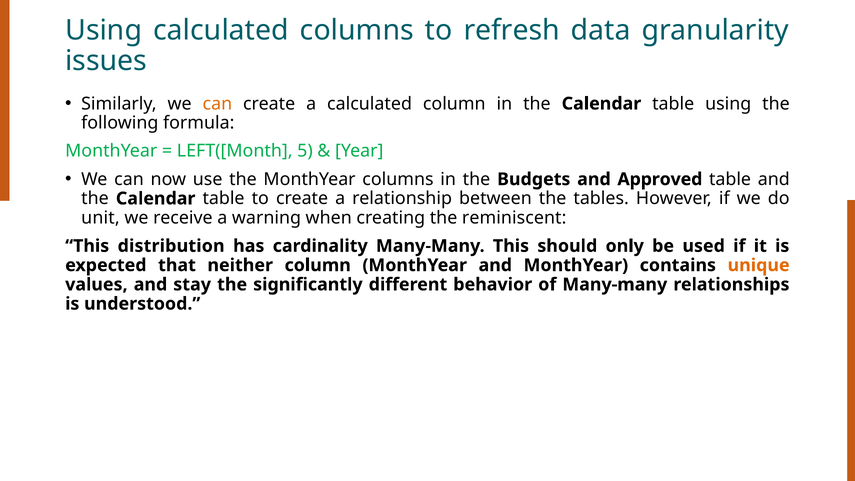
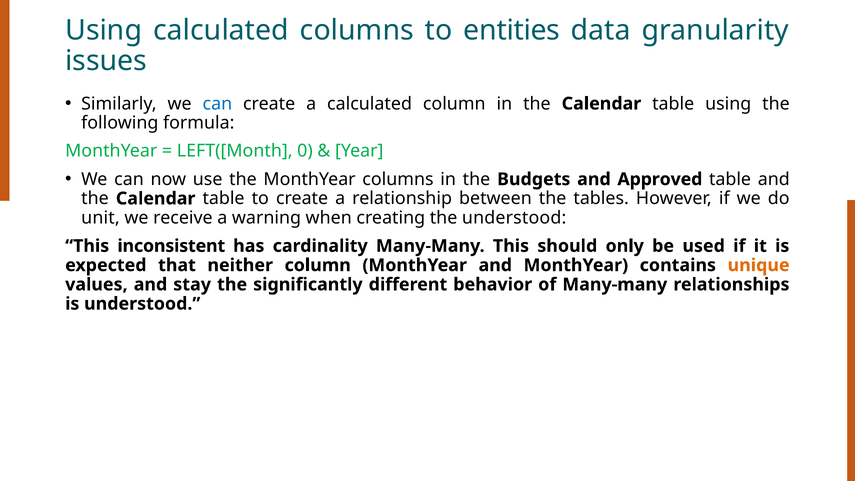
refresh: refresh -> entities (512, 30)
can colour: orange -> blue (217, 104)
5: 5 -> 0 (305, 151)
the reminiscent: reminiscent -> understood (514, 218)
distribution: distribution -> inconsistent (171, 246)
